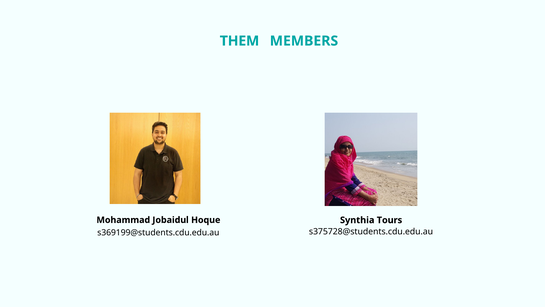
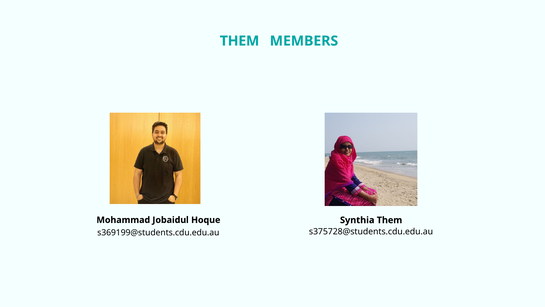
Synthia Tours: Tours -> Them (389, 220)
